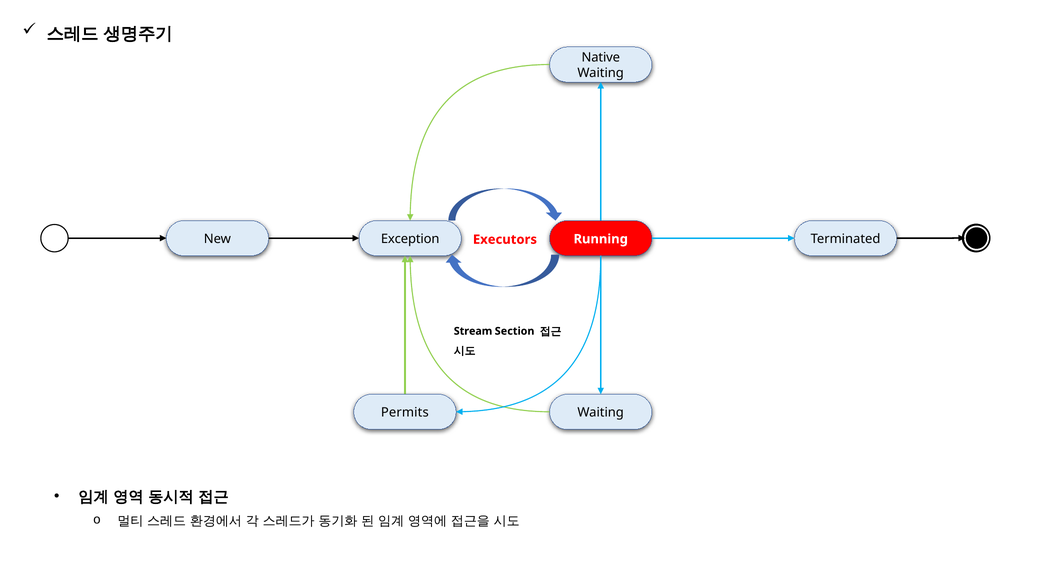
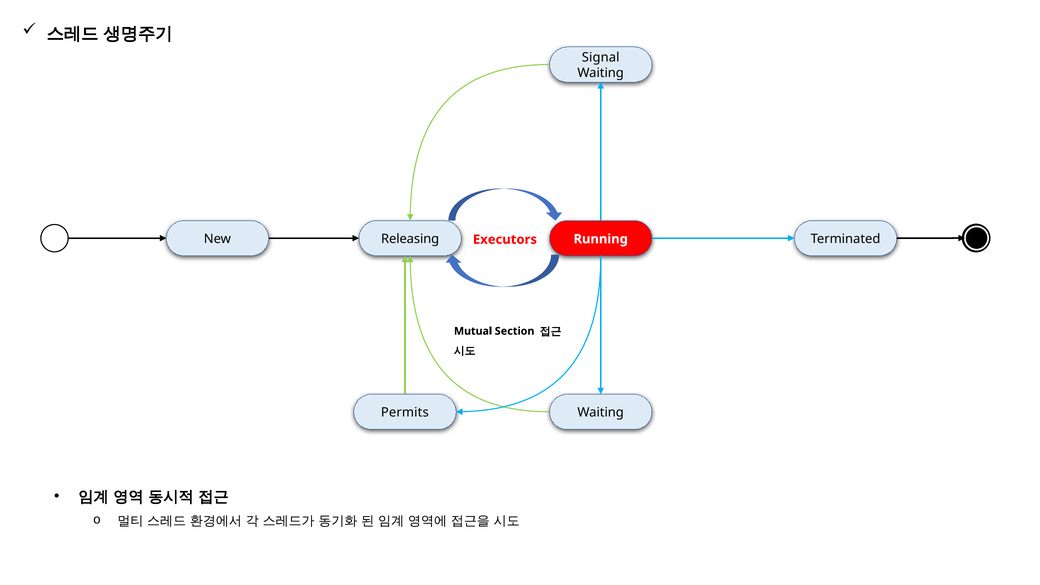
Native: Native -> Signal (601, 58)
Exception: Exception -> Releasing (410, 239)
Stream: Stream -> Mutual (473, 331)
